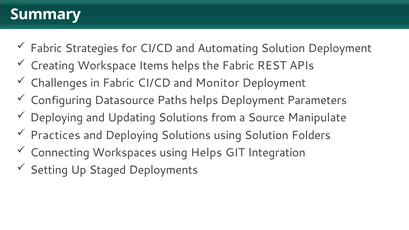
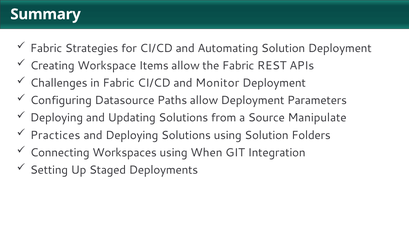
Items helps: helps -> allow (186, 66)
Paths helps: helps -> allow (204, 100)
using Helps: Helps -> When (206, 153)
